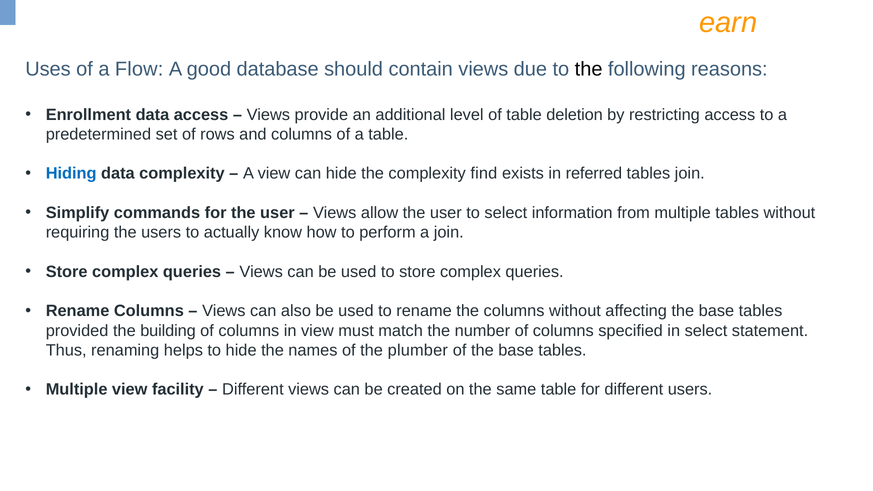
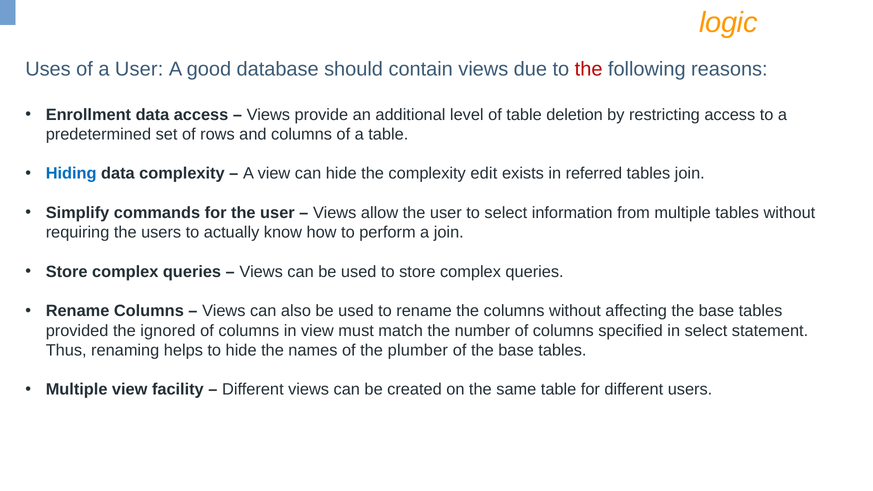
earn: earn -> logic (728, 23)
a Flow: Flow -> User (139, 69)
the colour: black -> red (589, 69)
find: find -> edit (484, 174)
building: building -> ignored (168, 331)
